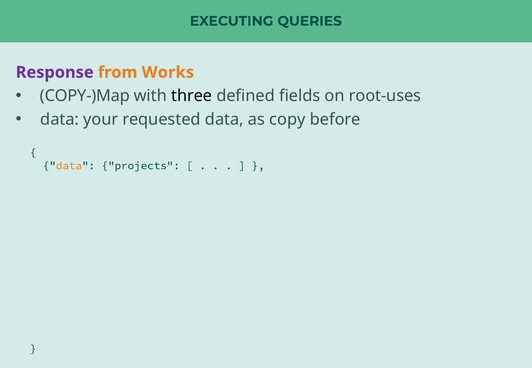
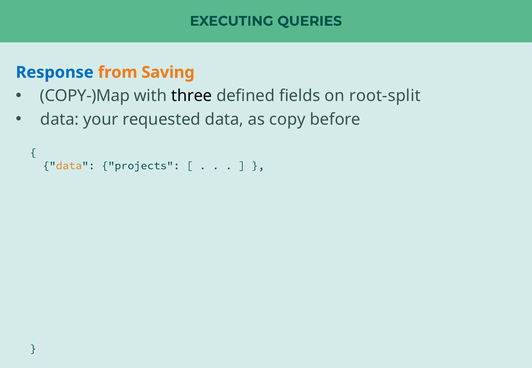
Response colour: purple -> blue (55, 72)
Works: Works -> Saving (168, 72)
root-uses: root-uses -> root-split (385, 96)
